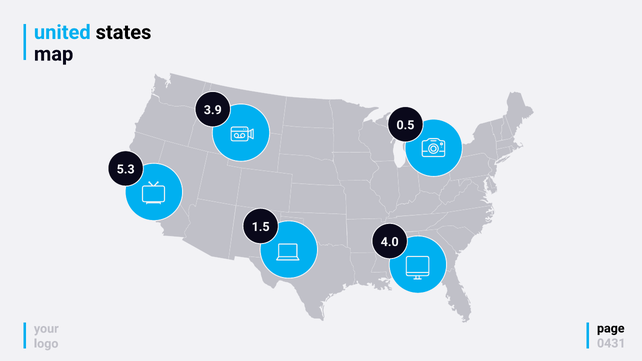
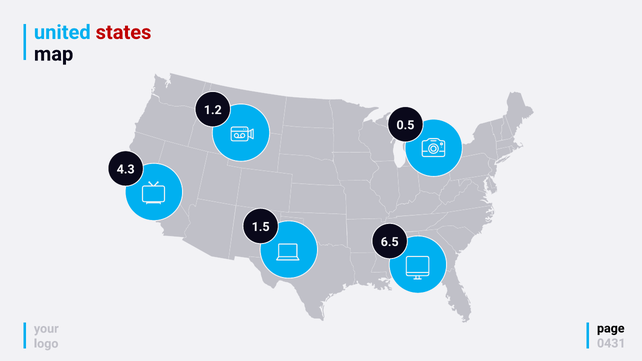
states colour: black -> red (124, 32)
3.9: 3.9 -> 1.2 (213, 110)
5.3: 5.3 -> 4.3 (126, 169)
4.0: 4.0 -> 6.5 (390, 242)
